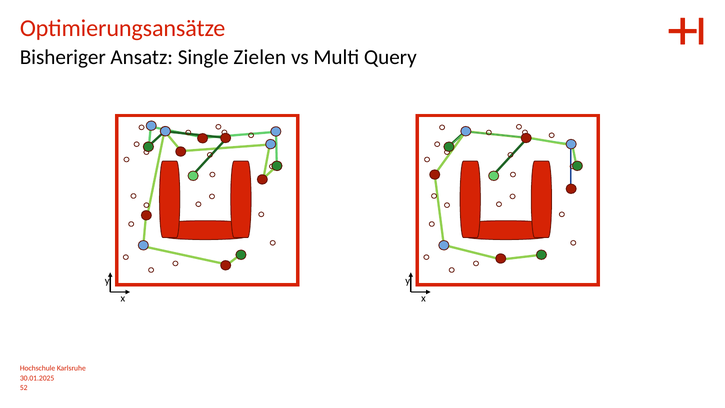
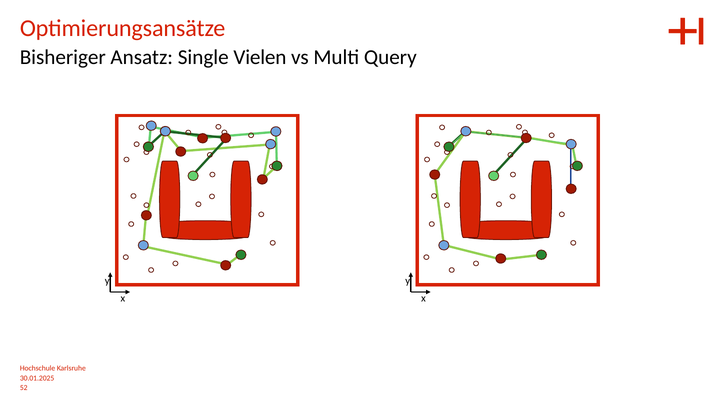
Zielen: Zielen -> Vielen (260, 57)
